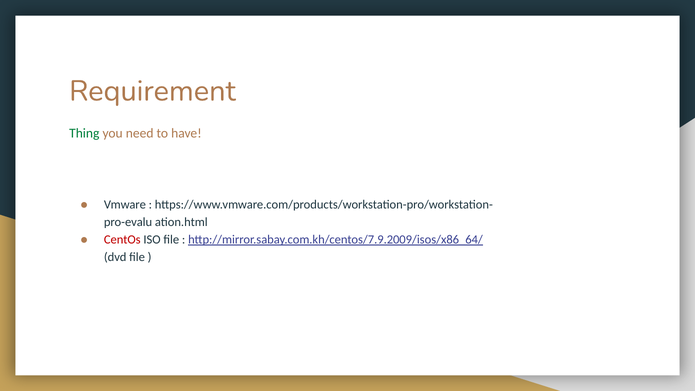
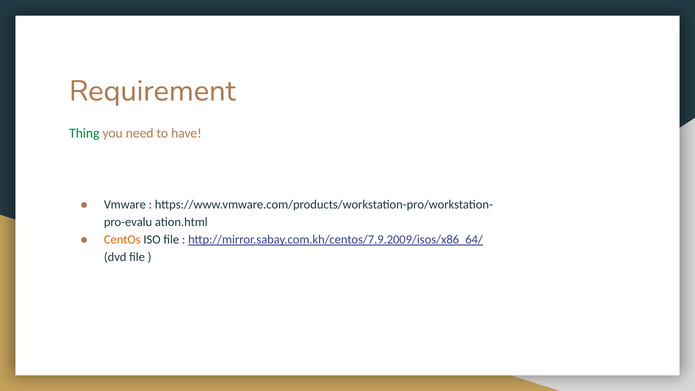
CentOs colour: red -> orange (122, 240)
